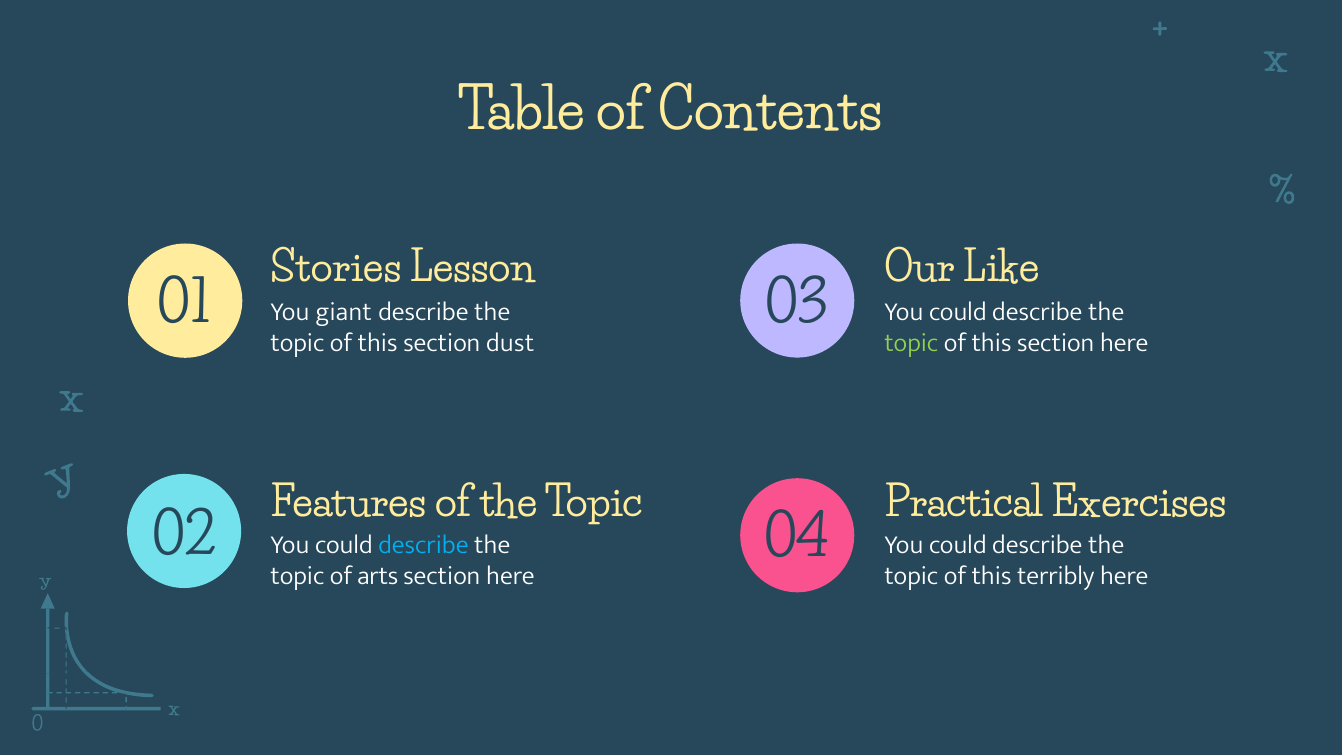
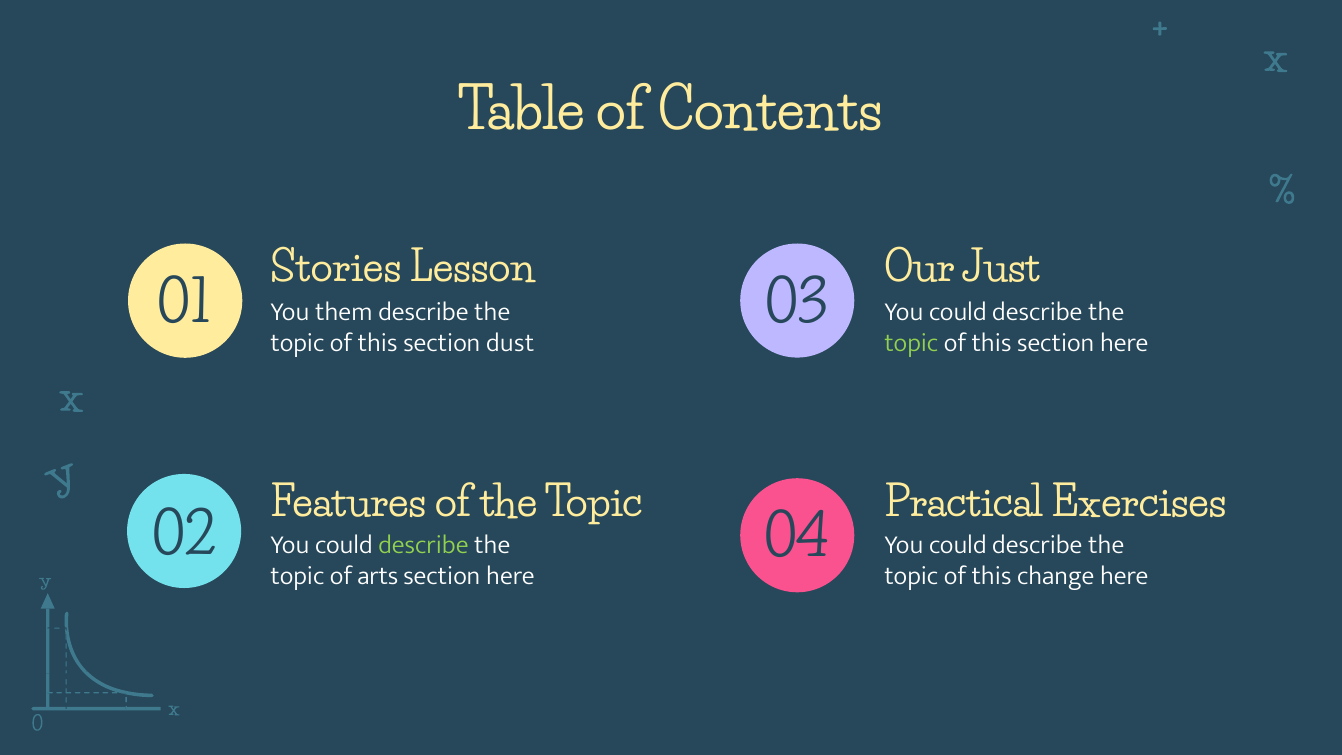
Like: Like -> Just (1001, 268)
giant: giant -> them (344, 312)
describe colour: light blue -> light green (423, 544)
terribly: terribly -> change (1056, 576)
